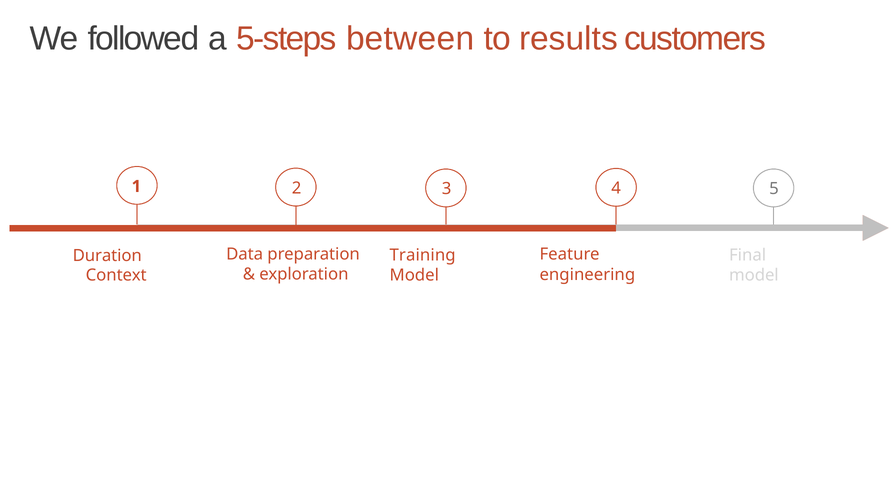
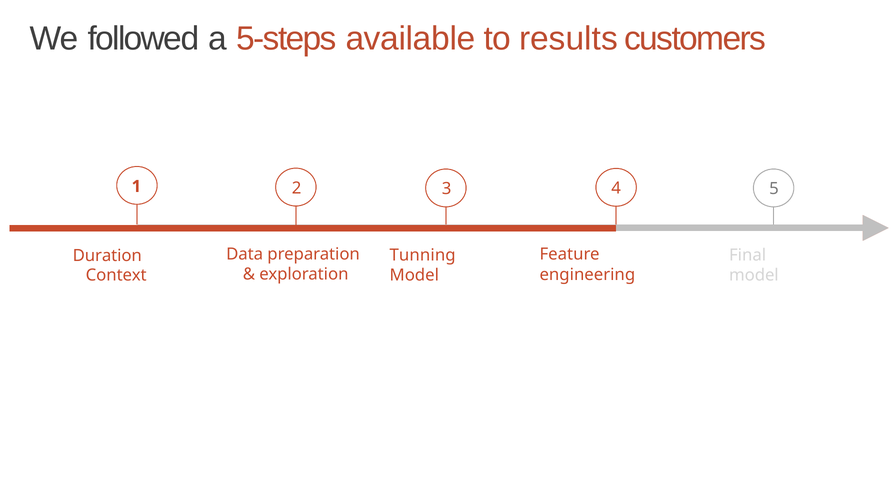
between: between -> available (410, 39)
Training: Training -> Tunning (423, 255)
